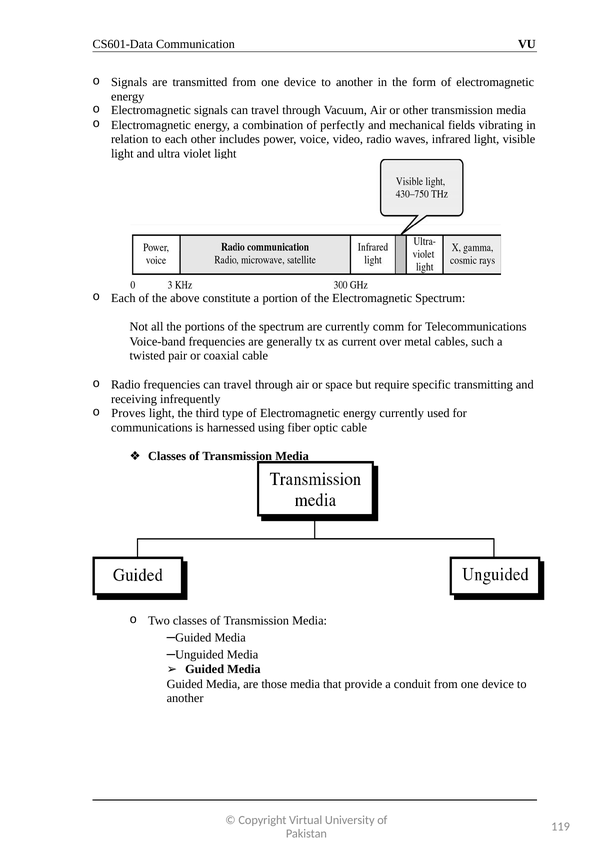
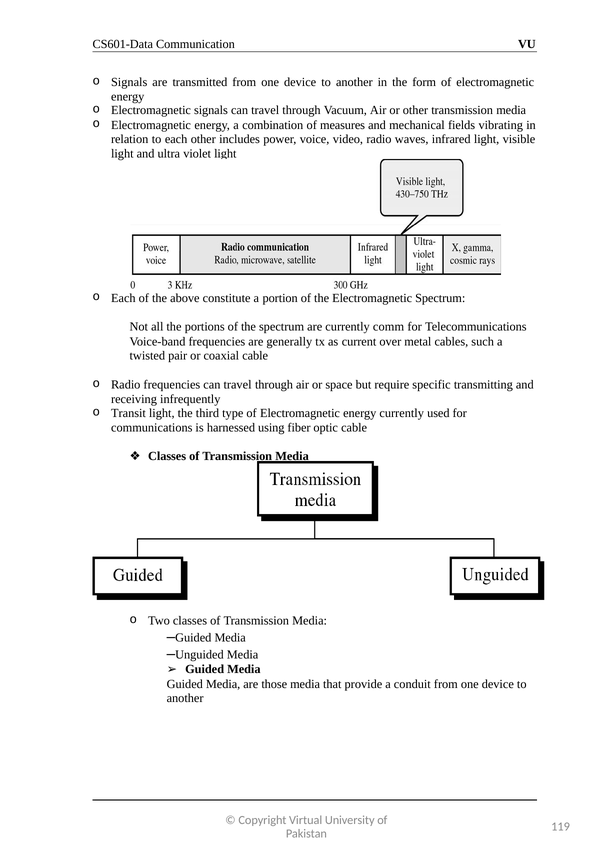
perfectly: perfectly -> measures (343, 125)
Proves: Proves -> Transit (128, 413)
